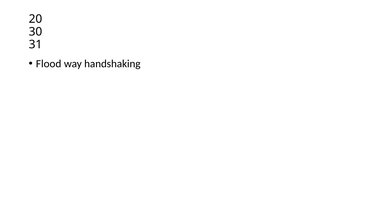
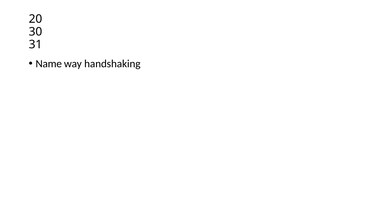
Flood: Flood -> Name (49, 64)
